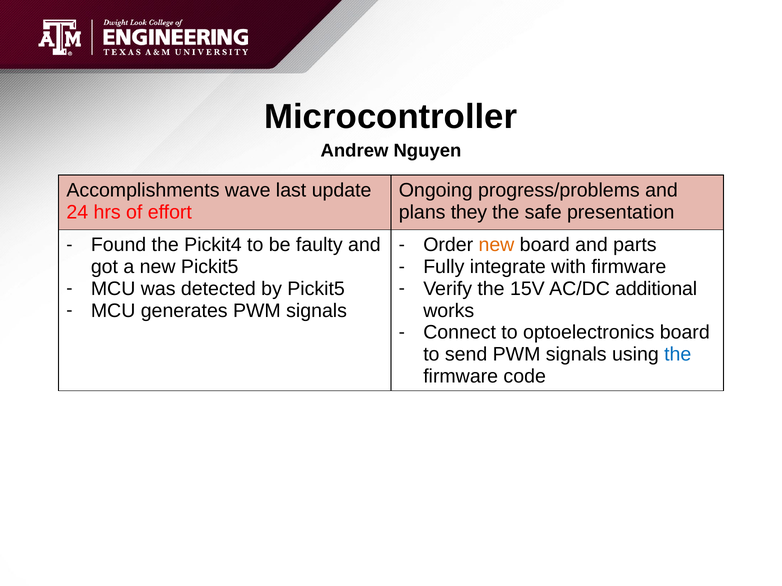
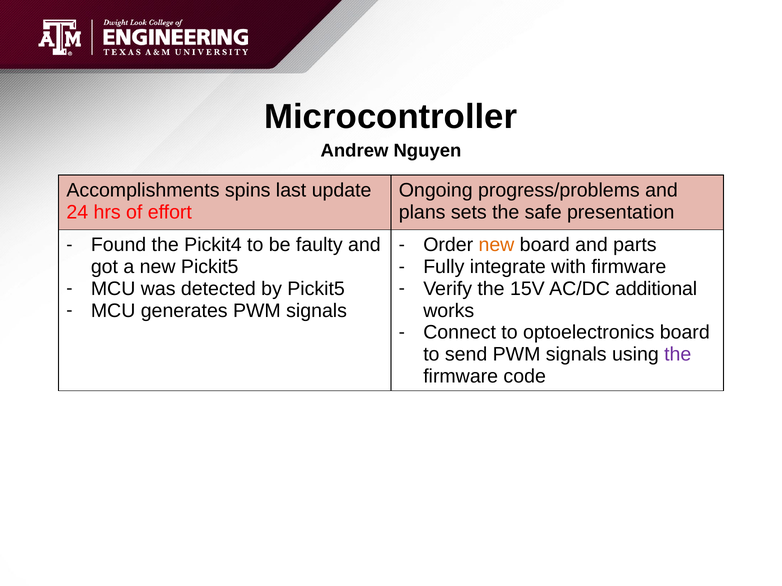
wave: wave -> spins (248, 190)
they: they -> sets (469, 212)
the colour: blue -> purple (678, 355)
